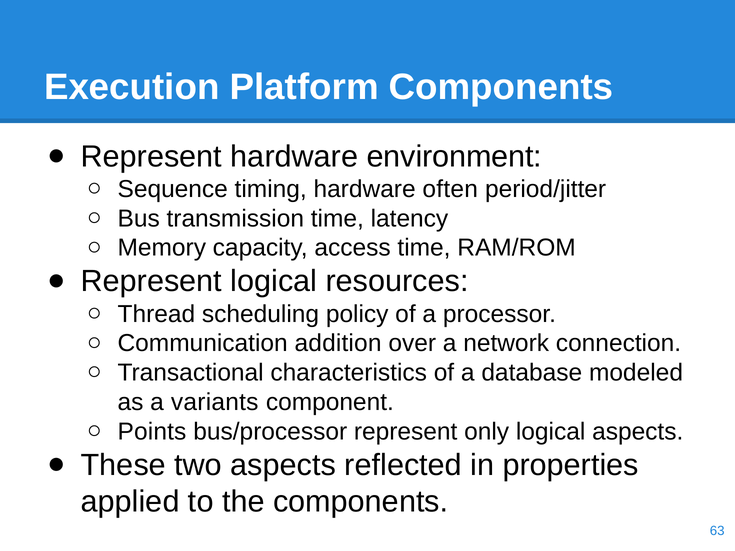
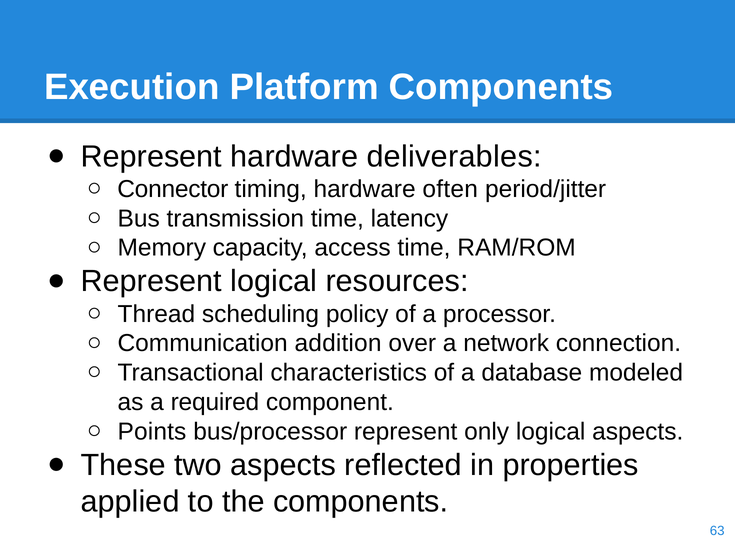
environment: environment -> deliverables (454, 156)
Sequence: Sequence -> Connector (173, 189)
variants: variants -> required (215, 402)
